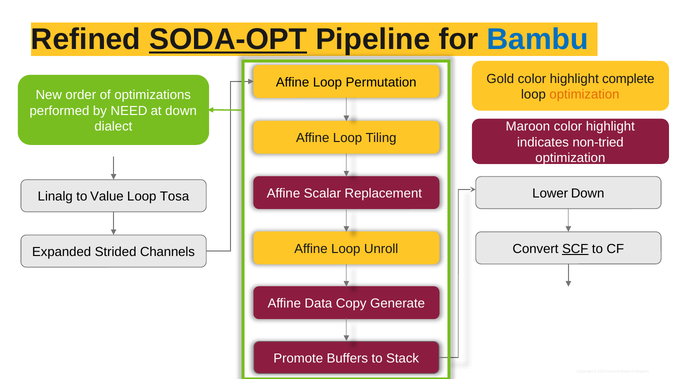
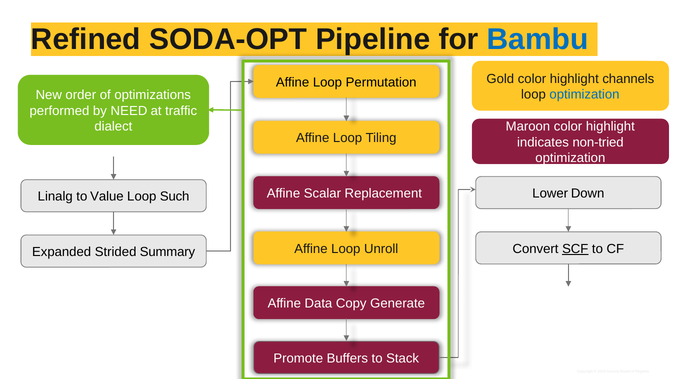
SODA-OPT underline: present -> none (228, 40)
complete: complete -> channels (628, 79)
optimization colour: orange -> blue (584, 95)
at down: down -> traffic (181, 111)
Tosa: Tosa -> Such (175, 197)
Channels: Channels -> Summary (167, 252)
